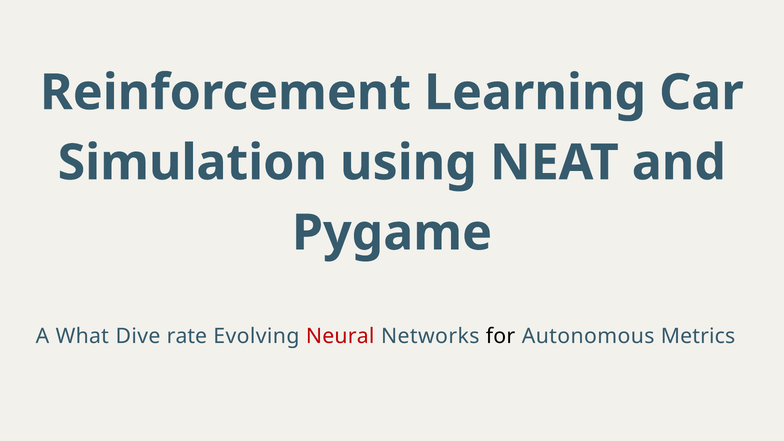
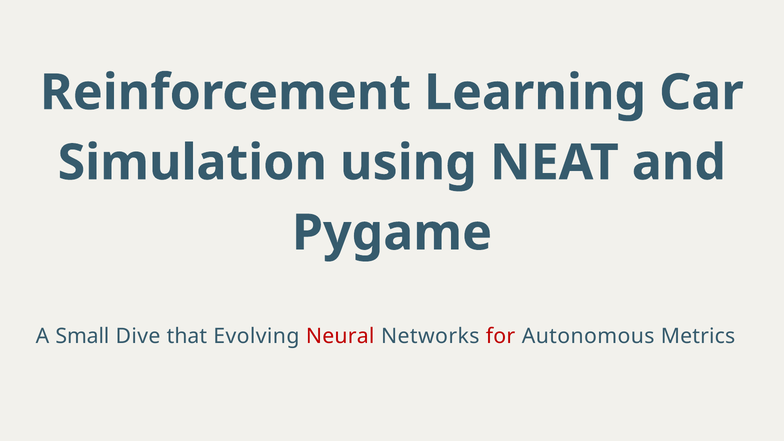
What: What -> Small (82, 336)
rate: rate -> that (187, 336)
for colour: black -> red (500, 336)
